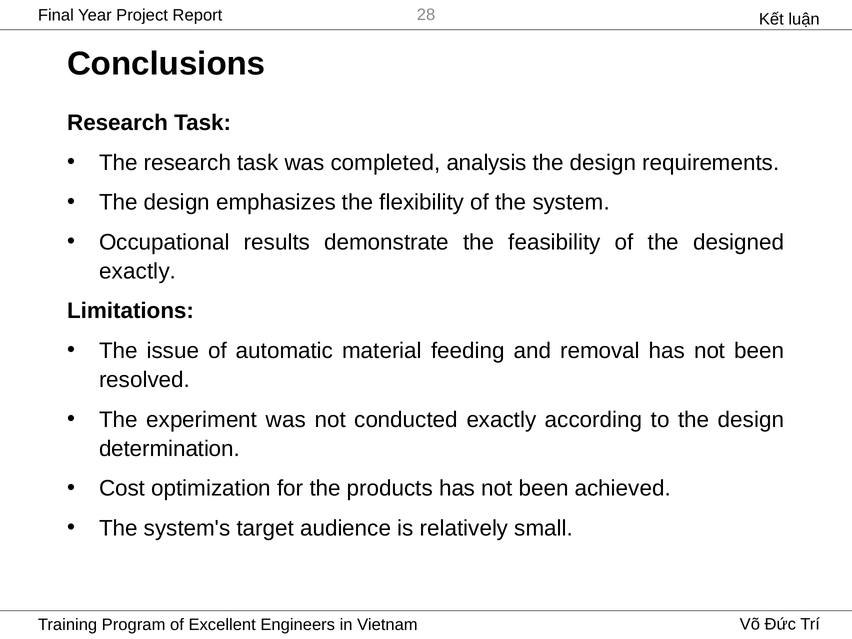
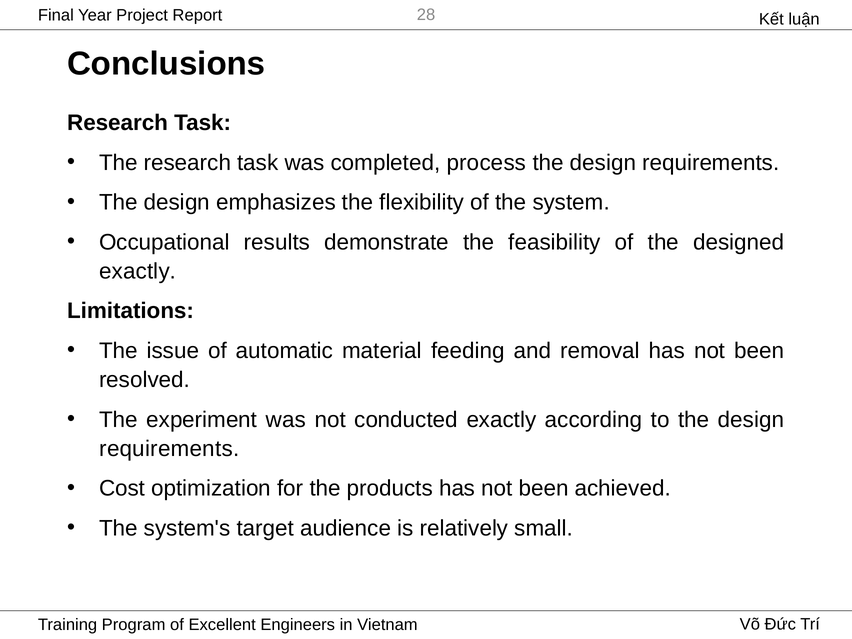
analysis: analysis -> process (486, 163)
determination: determination -> requirements (169, 449)
